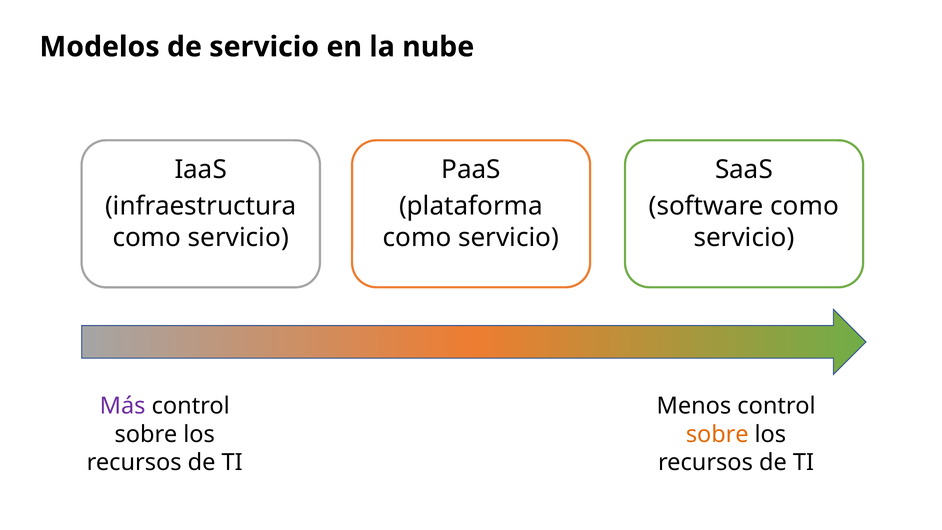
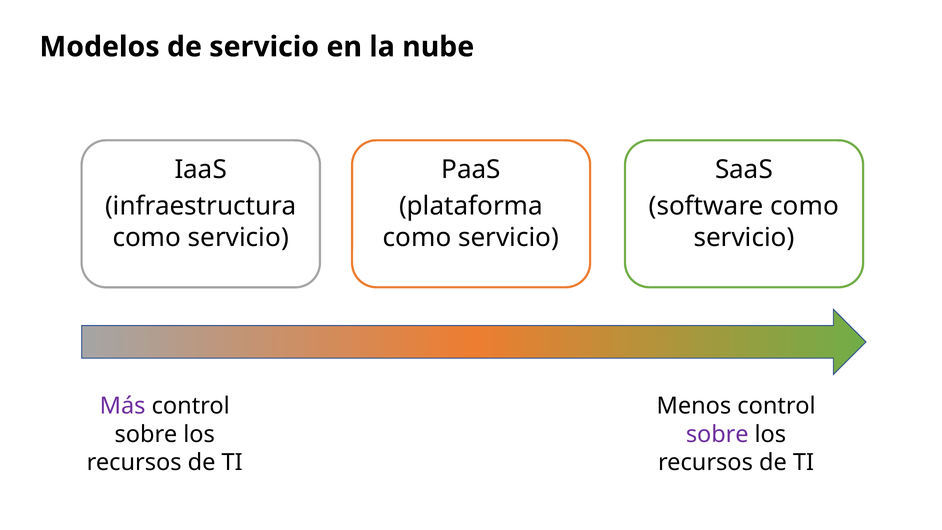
sobre colour: orange -> purple (717, 434)
